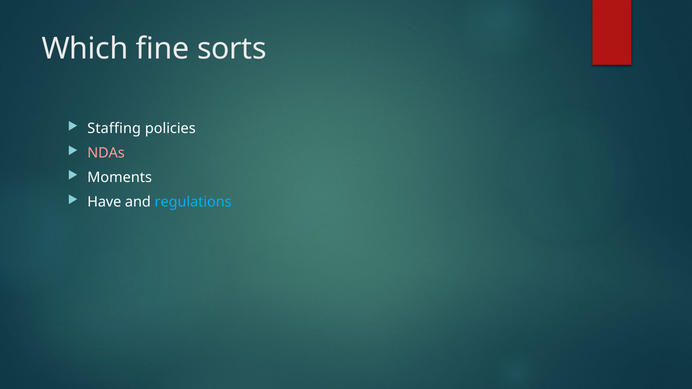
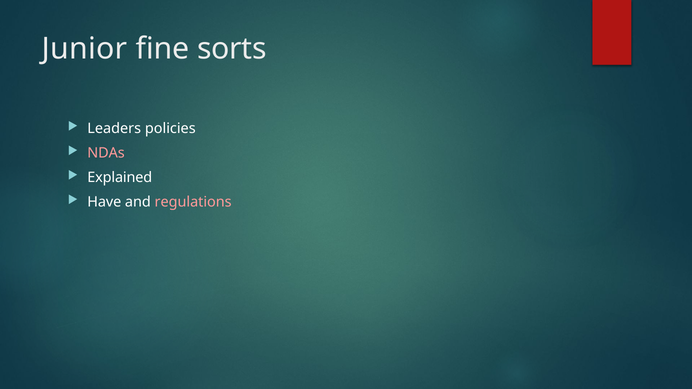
Which: Which -> Junior (85, 49)
Staffing: Staffing -> Leaders (114, 129)
Moments: Moments -> Explained (120, 178)
regulations colour: light blue -> pink (193, 202)
